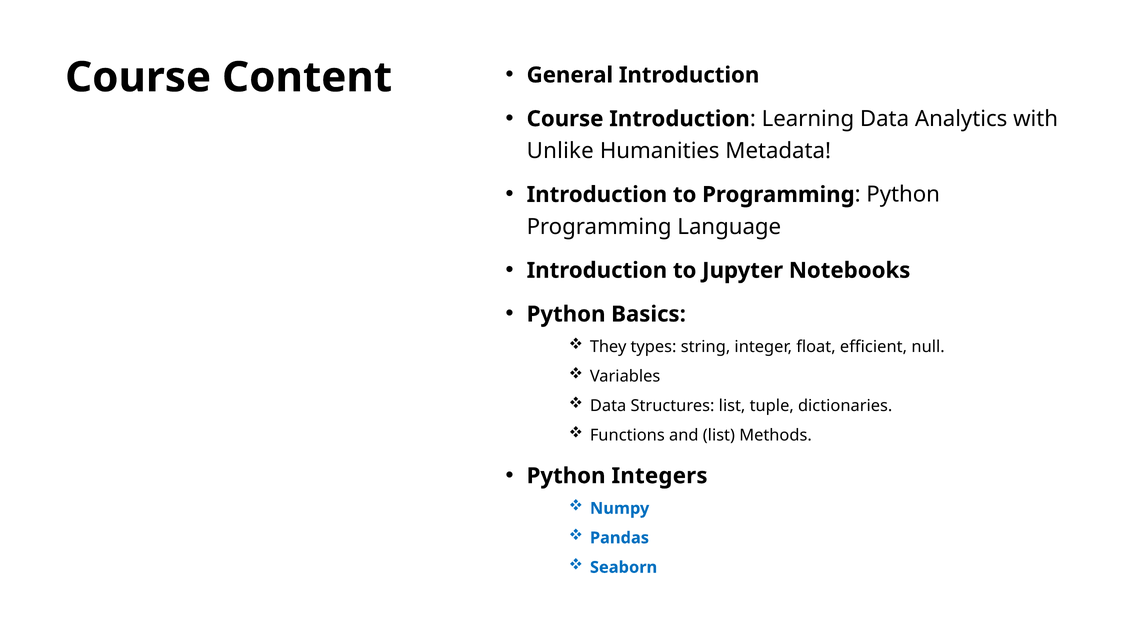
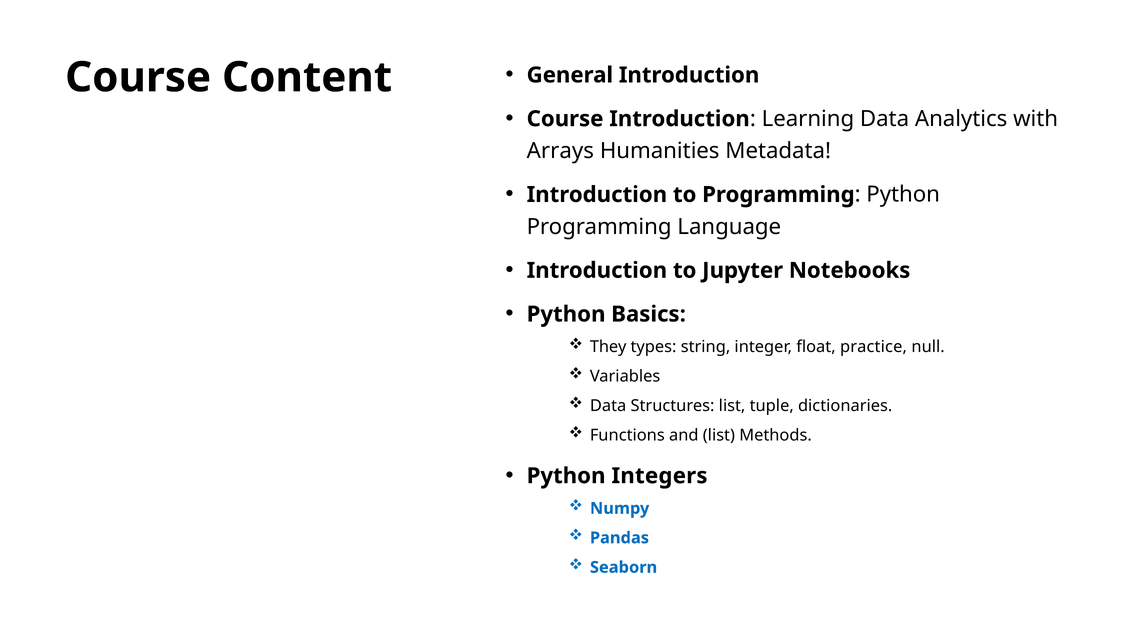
Unlike: Unlike -> Arrays (560, 151)
efficient: efficient -> practice (873, 347)
